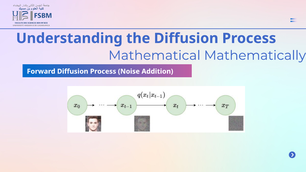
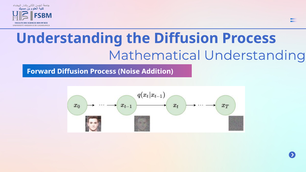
Mathematical Mathematically: Mathematically -> Understanding (255, 55)
